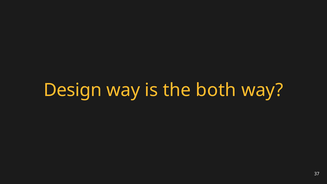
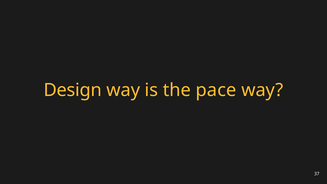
both: both -> pace (216, 90)
